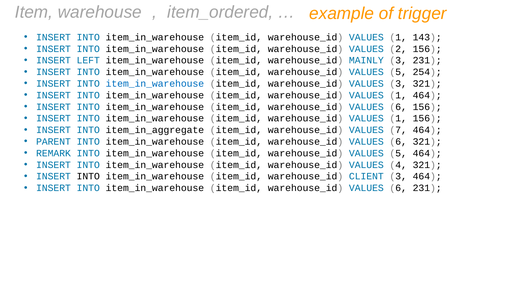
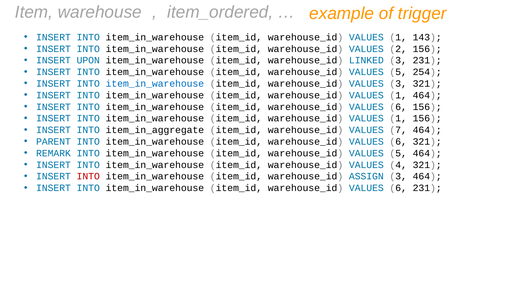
LEFT: LEFT -> UPON (88, 60)
MAINLY: MAINLY -> LINKED (366, 60)
INTO colour: black -> red (88, 176)
CLIENT: CLIENT -> ASSIGN (366, 176)
